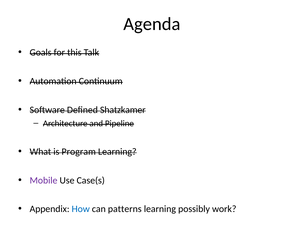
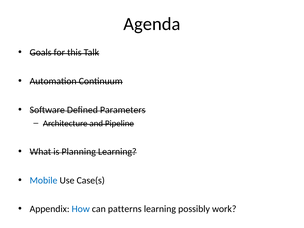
Shatzkamer: Shatzkamer -> Parameters (123, 110)
Program: Program -> Planning (79, 152)
Mobile colour: purple -> blue (44, 180)
